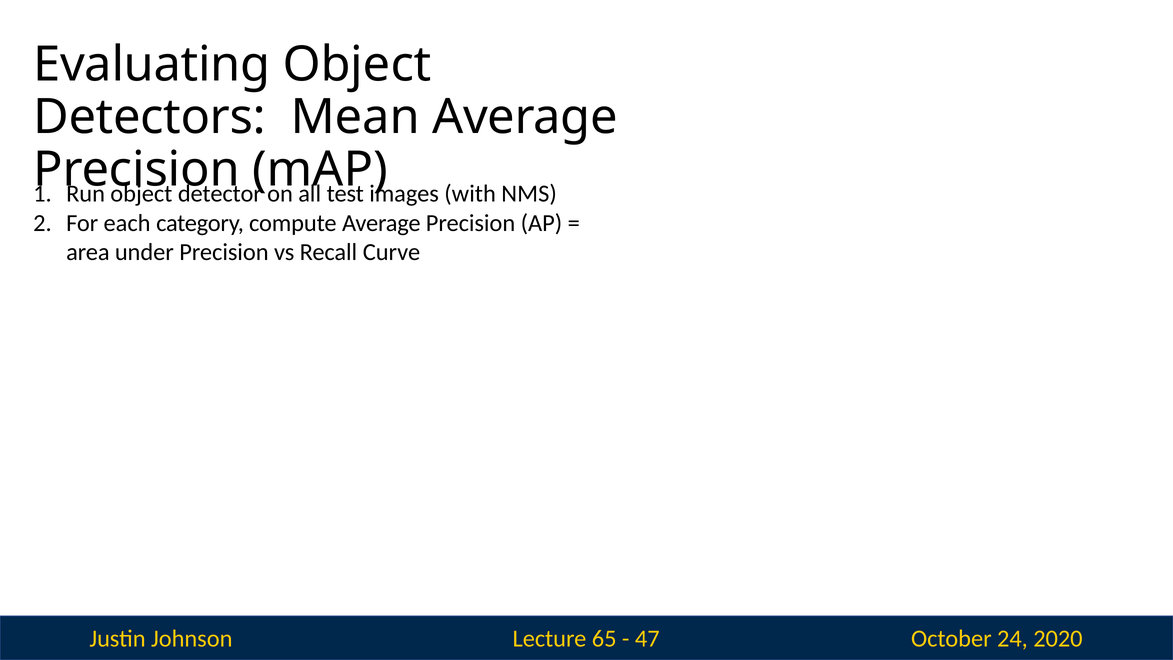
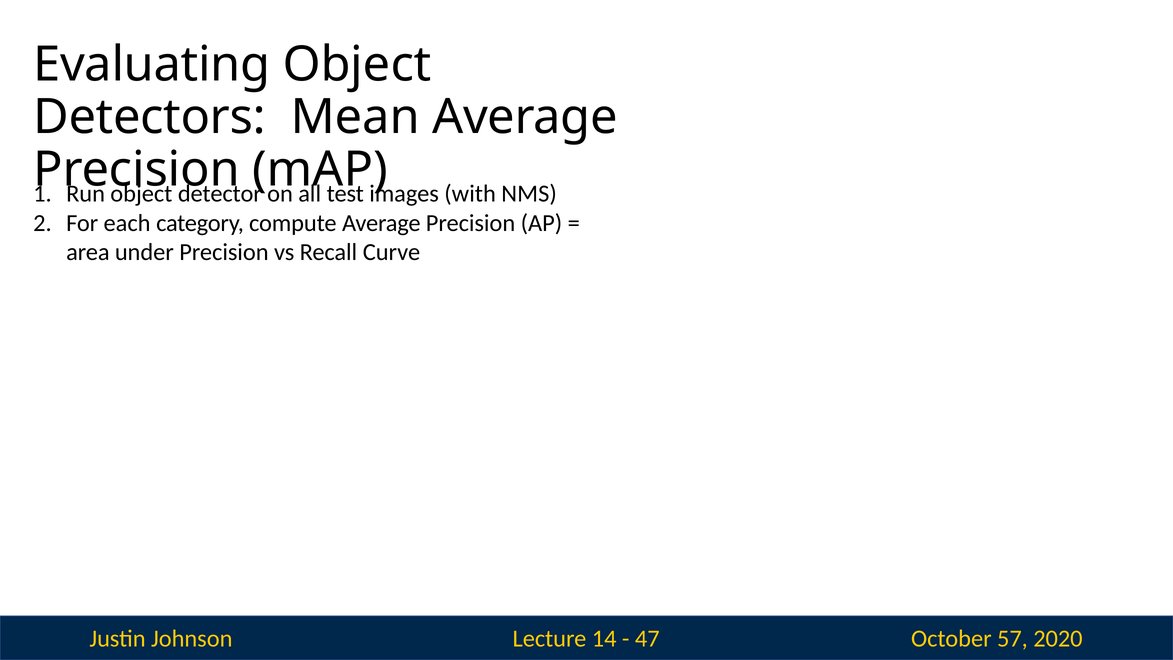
65: 65 -> 14 (604, 639)
24: 24 -> 57 (1012, 638)
